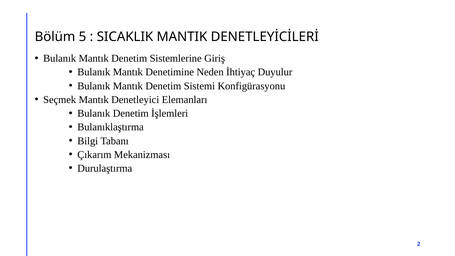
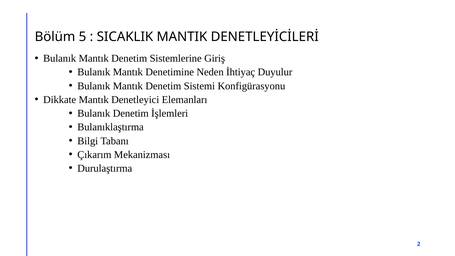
Seçmek: Seçmek -> Dikkate (60, 100)
